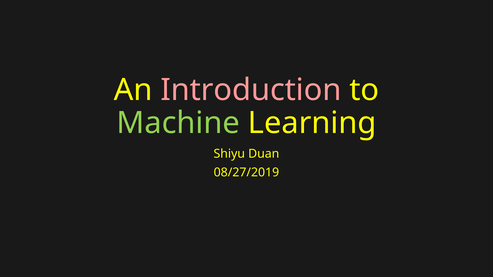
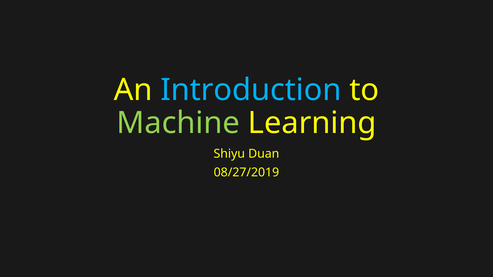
Introduction colour: pink -> light blue (251, 90)
